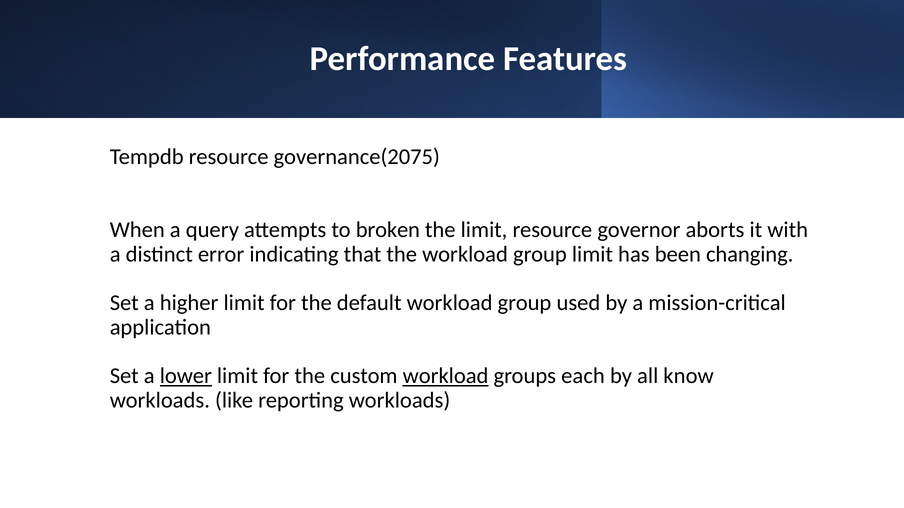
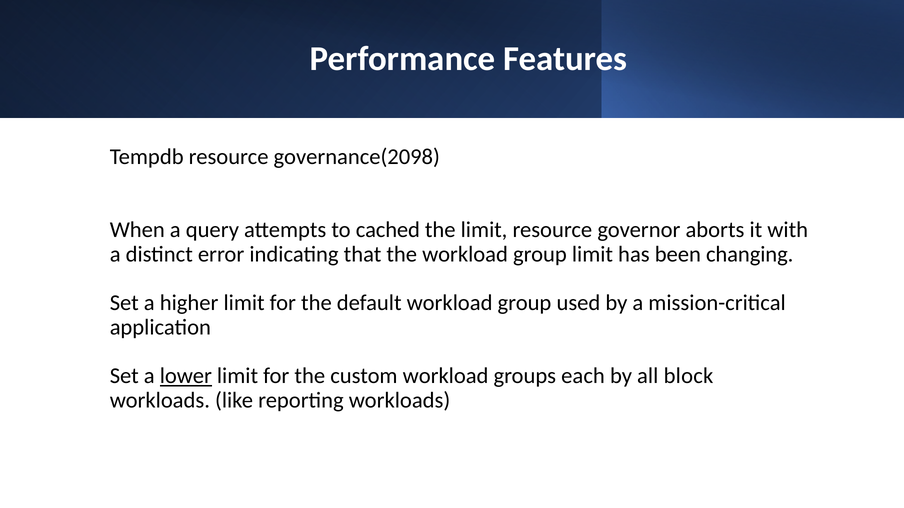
governance(2075: governance(2075 -> governance(2098 (357, 157)
broken: broken -> cached (388, 230)
workload underline: present -> none (446, 376)
know: know -> block (688, 376)
